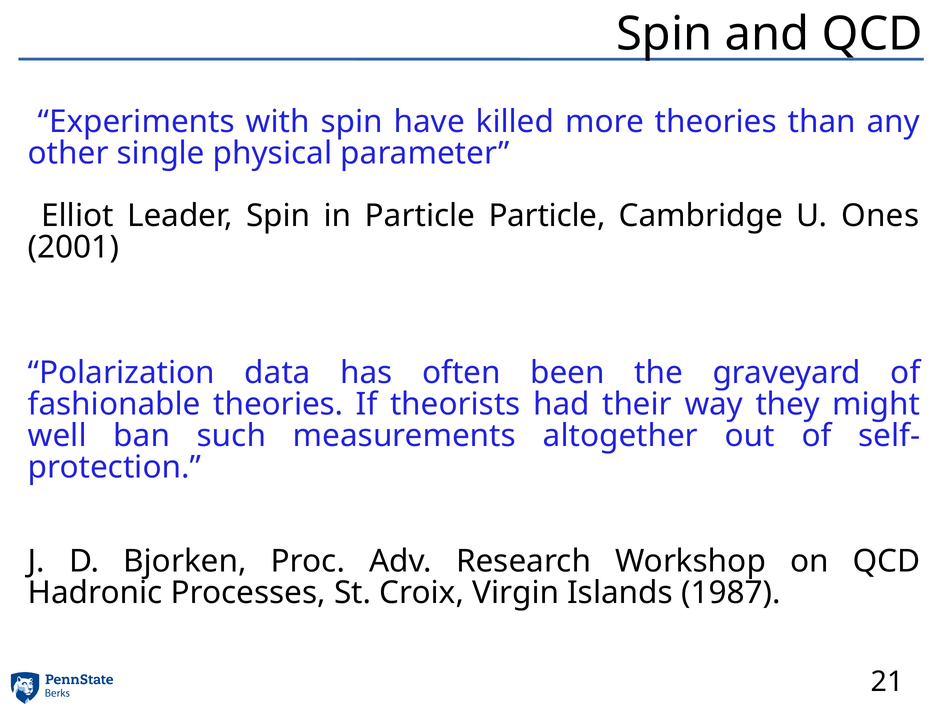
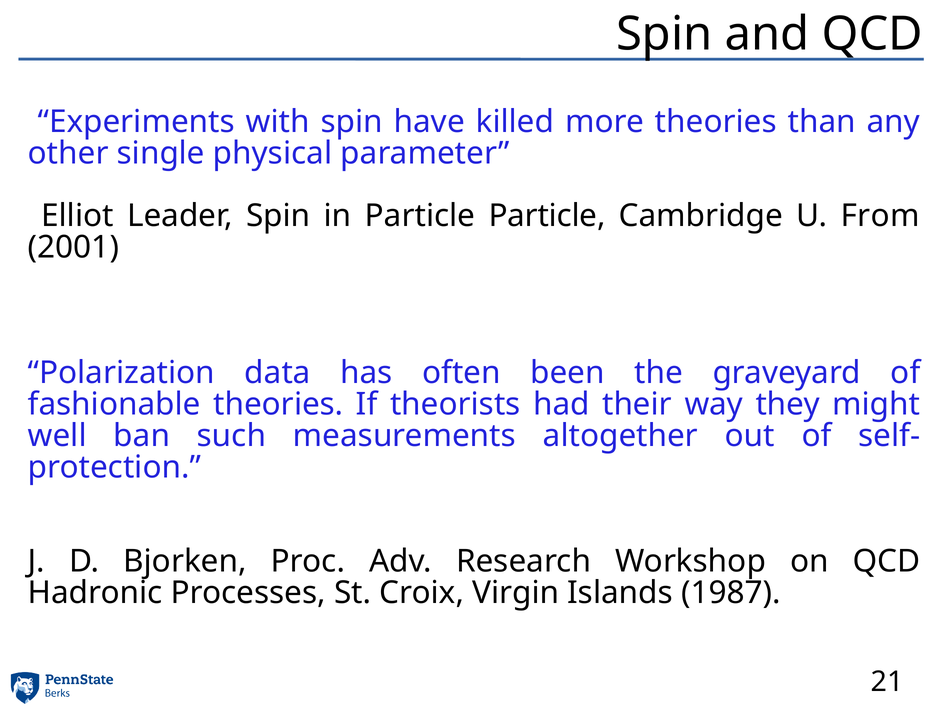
Ones: Ones -> From (880, 216)
